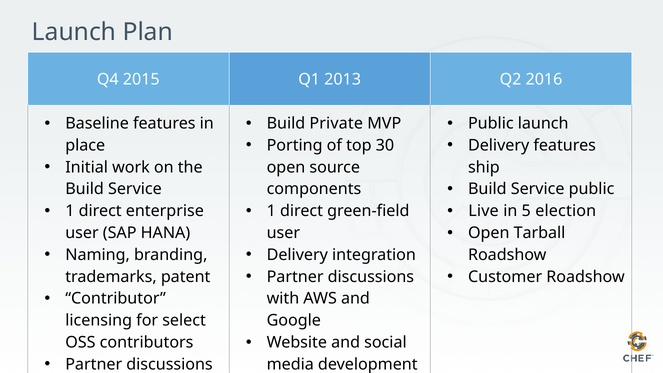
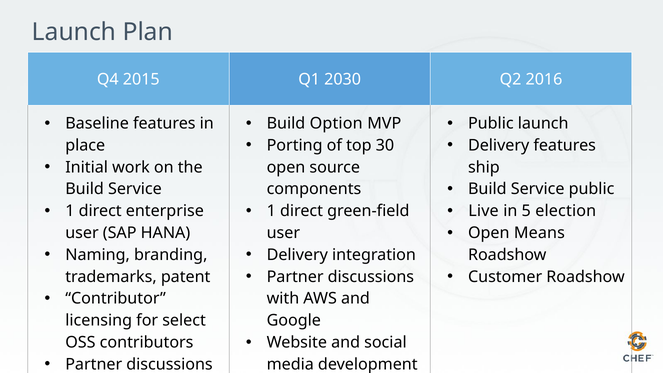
2013: 2013 -> 2030 (343, 80)
Private: Private -> Option (336, 123)
Tarball: Tarball -> Means (539, 233)
